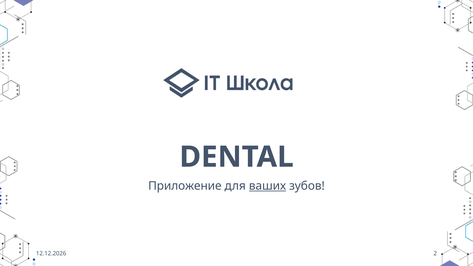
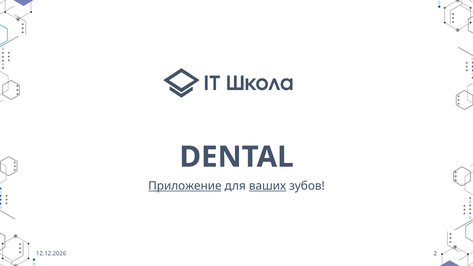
Приложение underline: none -> present (185, 186)
